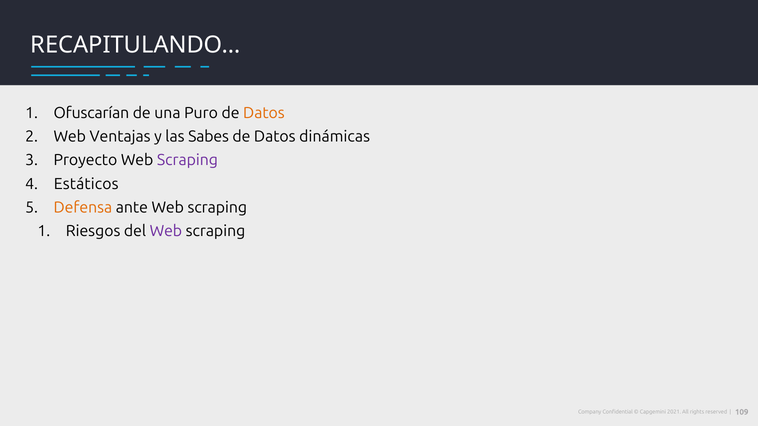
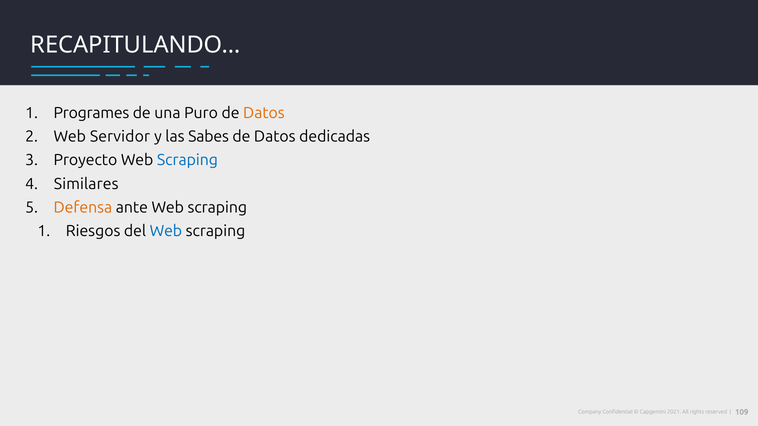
Ofuscarían: Ofuscarían -> Programes (91, 113)
Ventajas: Ventajas -> Servidor (120, 137)
dinámicas: dinámicas -> dedicadas (335, 137)
Scraping colour: purple -> blue (187, 160)
Estáticos: Estáticos -> Similares (86, 184)
Web colour: purple -> blue (166, 231)
